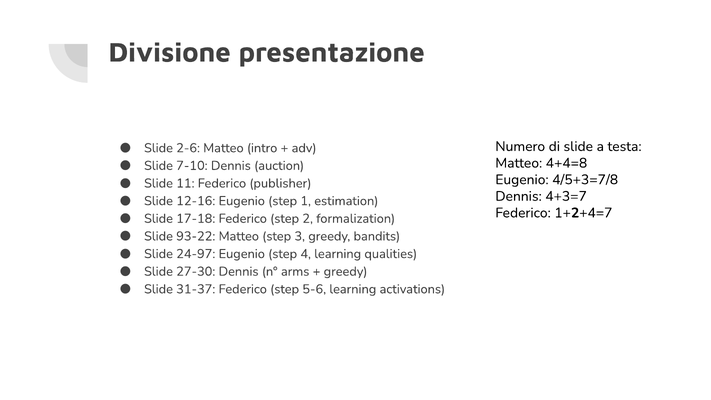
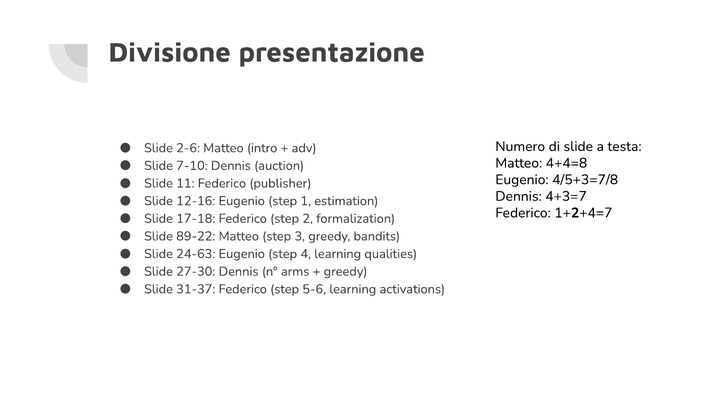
93-22: 93-22 -> 89-22 (196, 236)
24-97: 24-97 -> 24-63 (196, 254)
